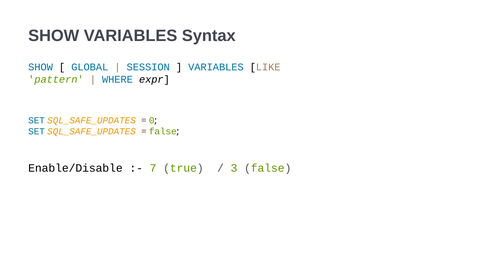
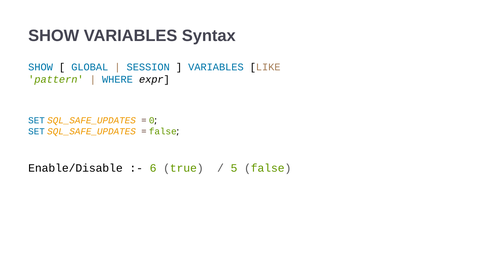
7: 7 -> 6 (153, 168)
3: 3 -> 5 (234, 168)
